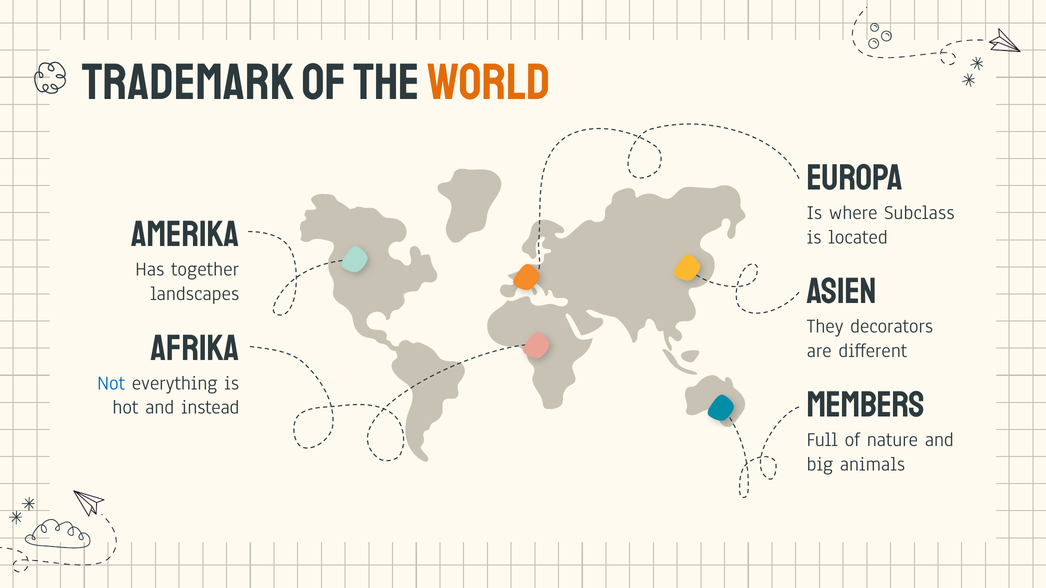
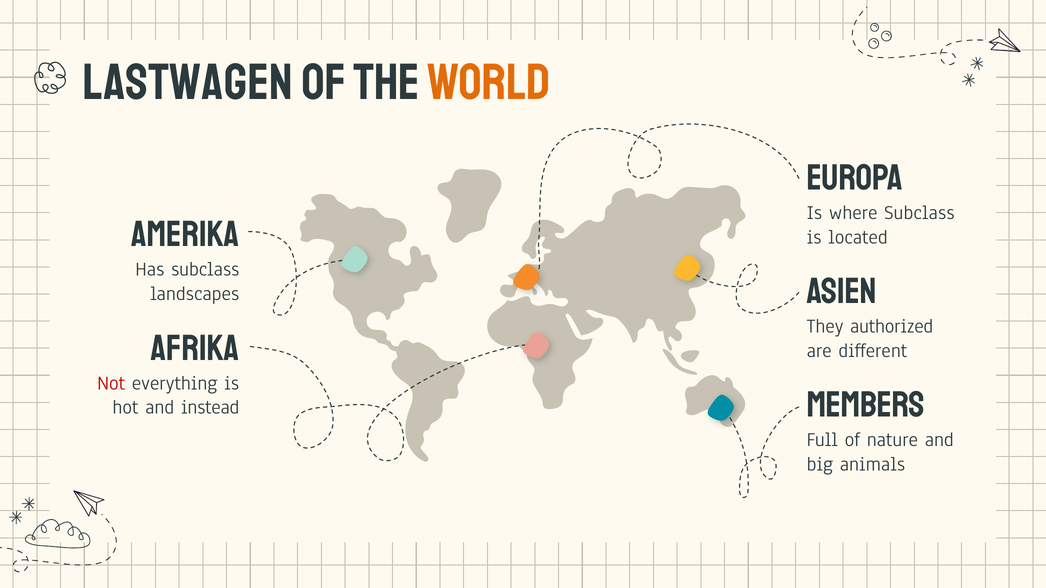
TRADEMARK: TRADEMARK -> LASTWAGEN (188, 82)
Has together: together -> subclass (205, 269)
decorators: decorators -> authorized (892, 326)
Not colour: blue -> red (111, 383)
